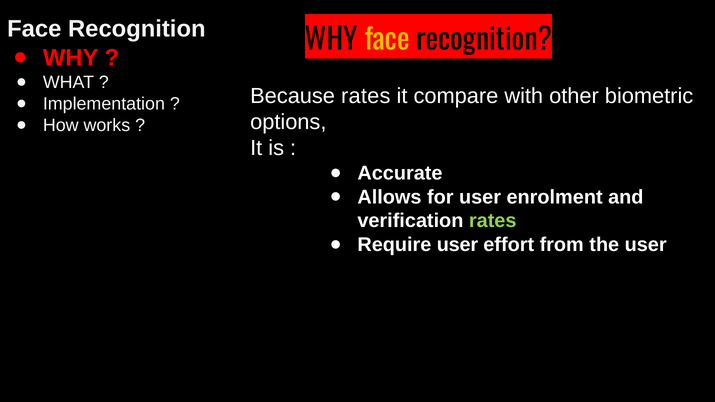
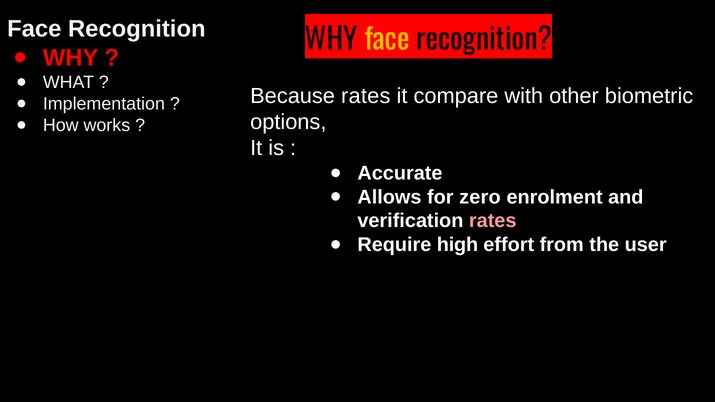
for user: user -> zero (480, 197)
rates colour: light green -> pink (493, 221)
Require user: user -> high (457, 245)
